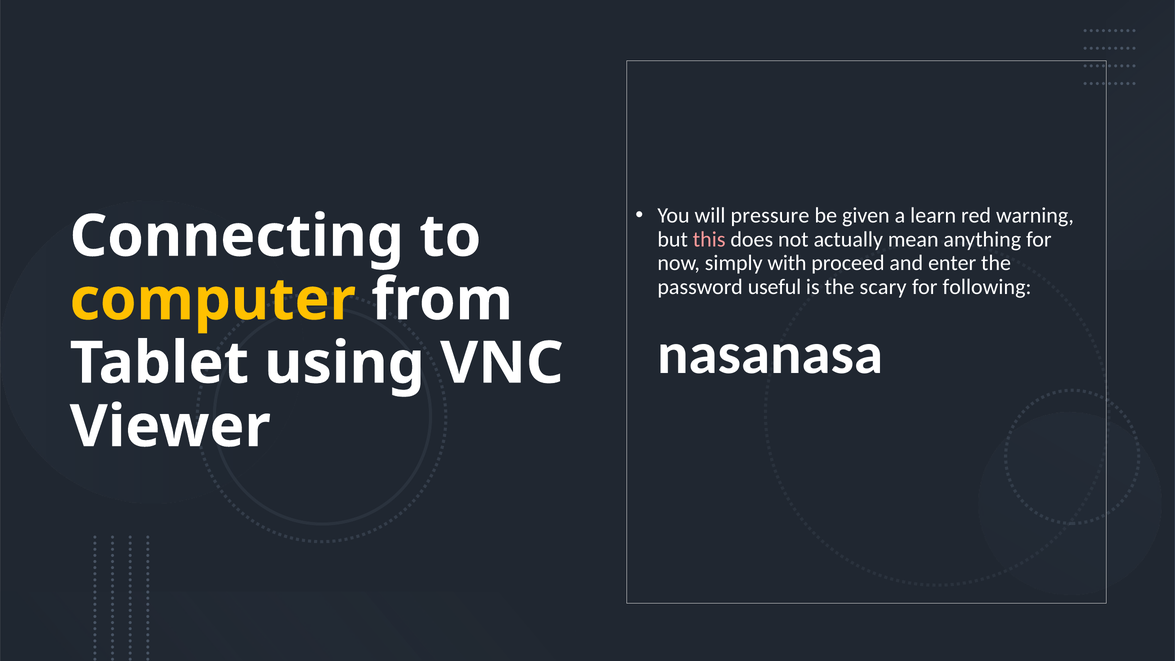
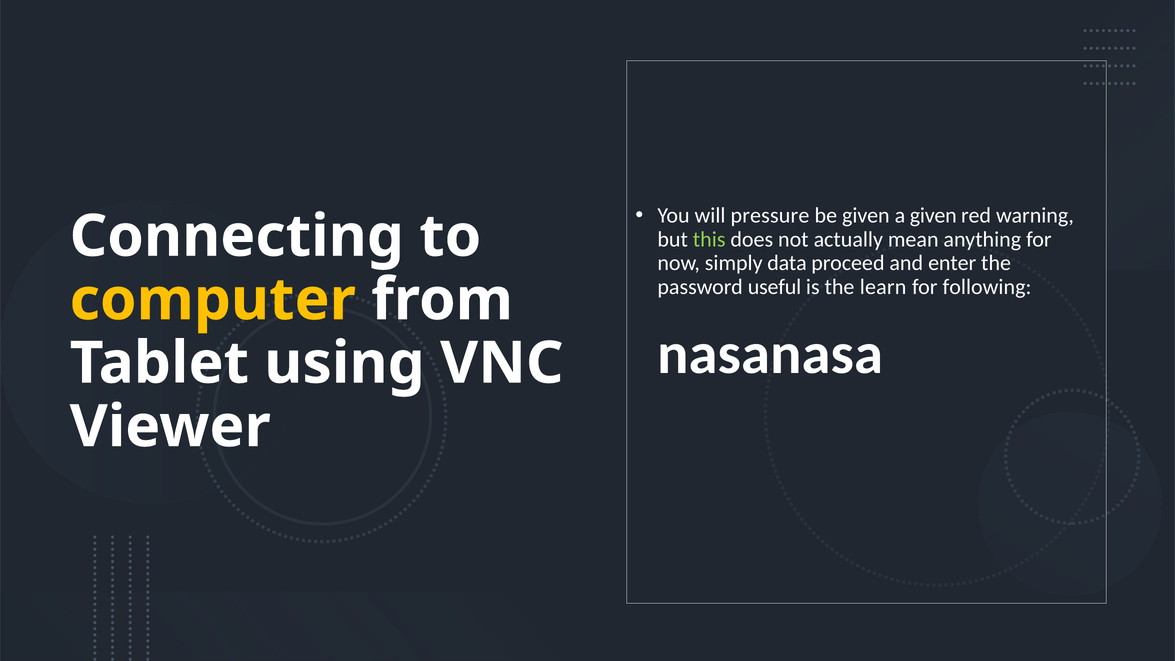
a learn: learn -> given (933, 215)
this colour: pink -> light green (709, 239)
with: with -> data (787, 263)
scary: scary -> learn (883, 287)
